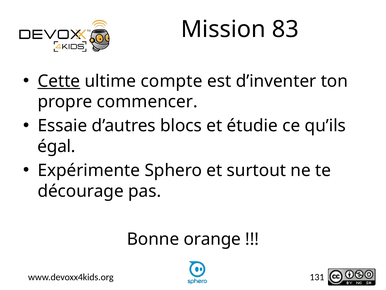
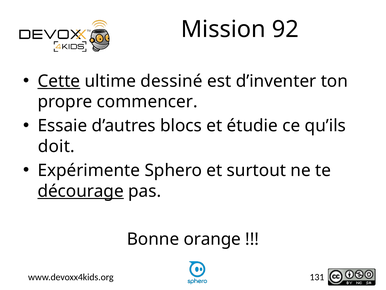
83: 83 -> 92 (285, 29)
compte: compte -> dessiné (172, 81)
égal: égal -> doit (56, 146)
décourage underline: none -> present (81, 191)
